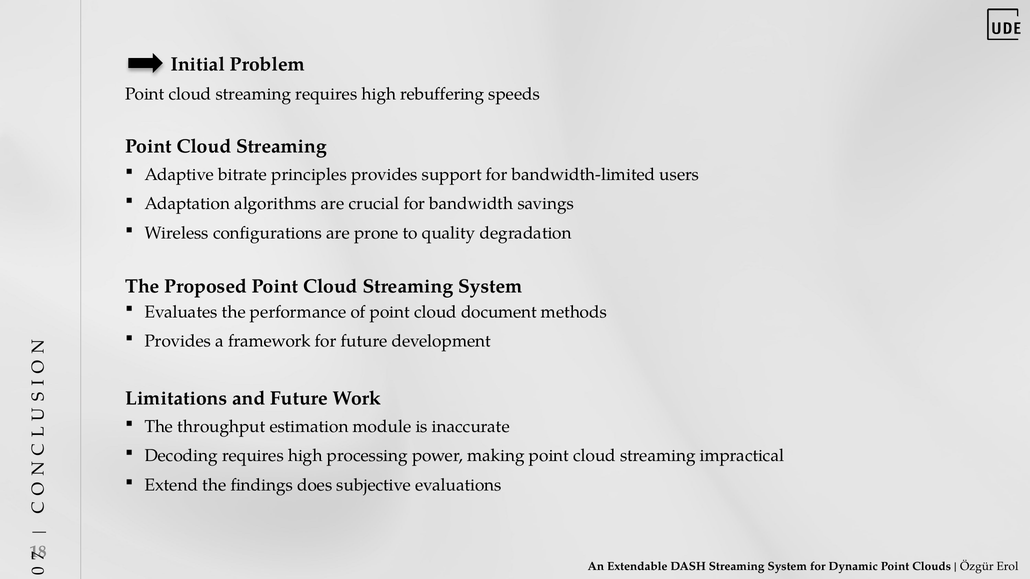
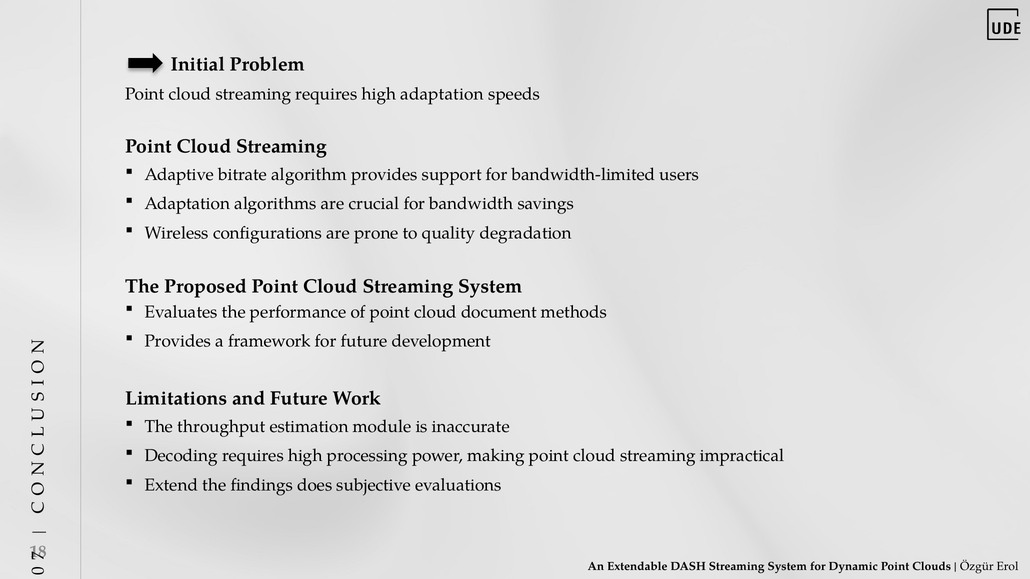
high rebuffering: rebuffering -> adaptation (442, 94)
principles: principles -> algorithm (309, 175)
